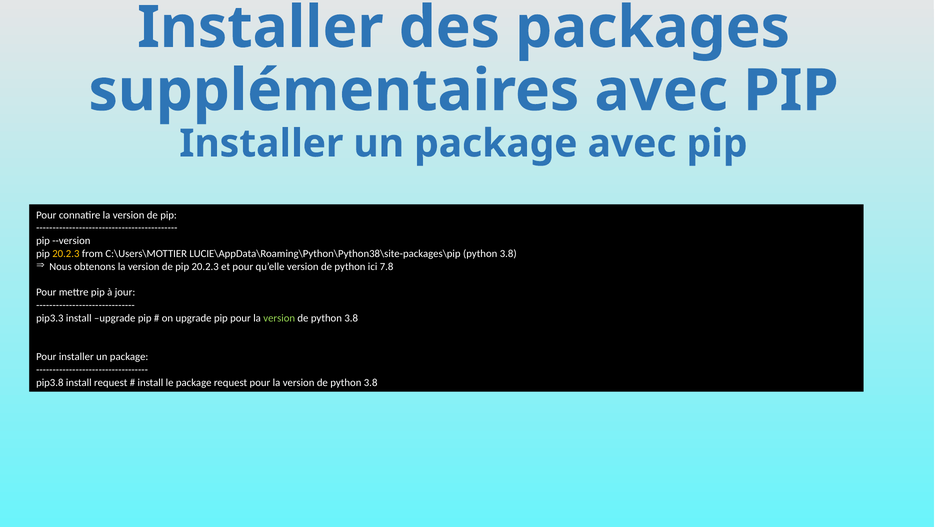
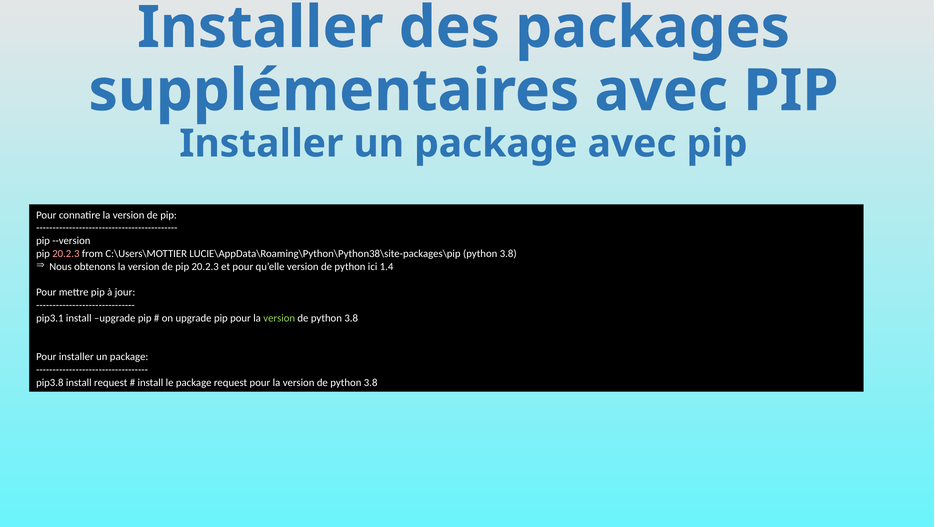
20.2.3 colour: yellow -> pink (66, 253)
7.8: 7.8 -> 1.4 (387, 266)
pip3.3: pip3.3 -> pip3.1 (50, 318)
